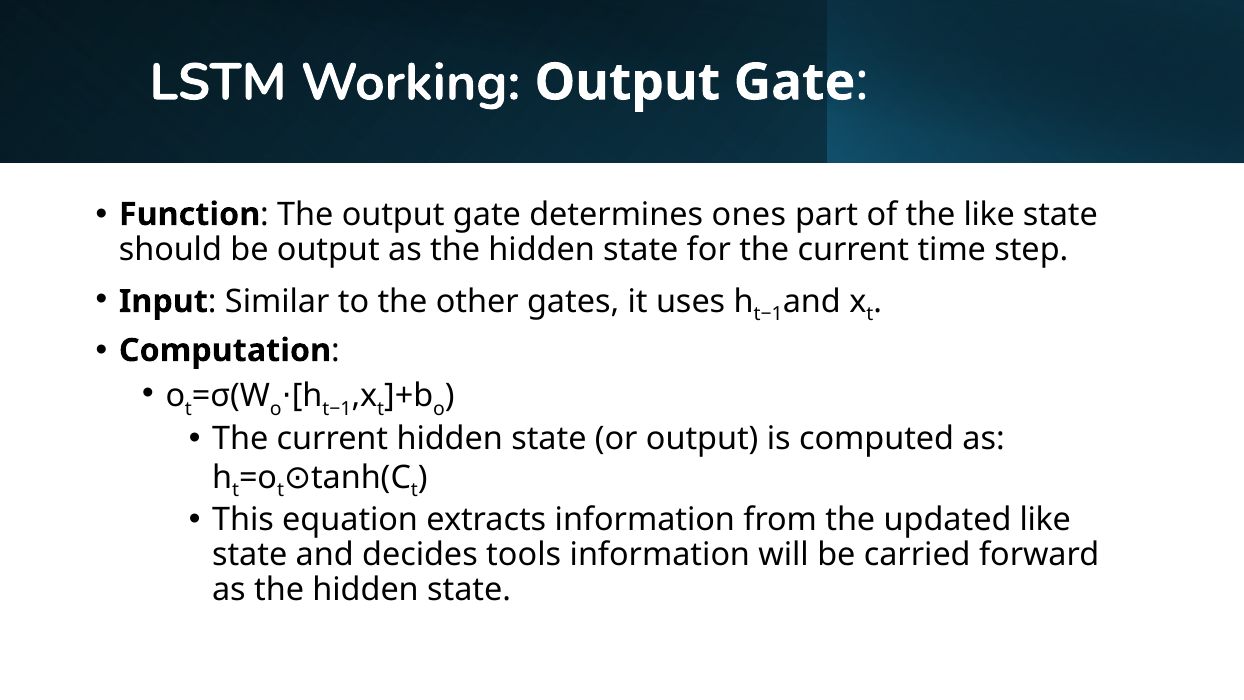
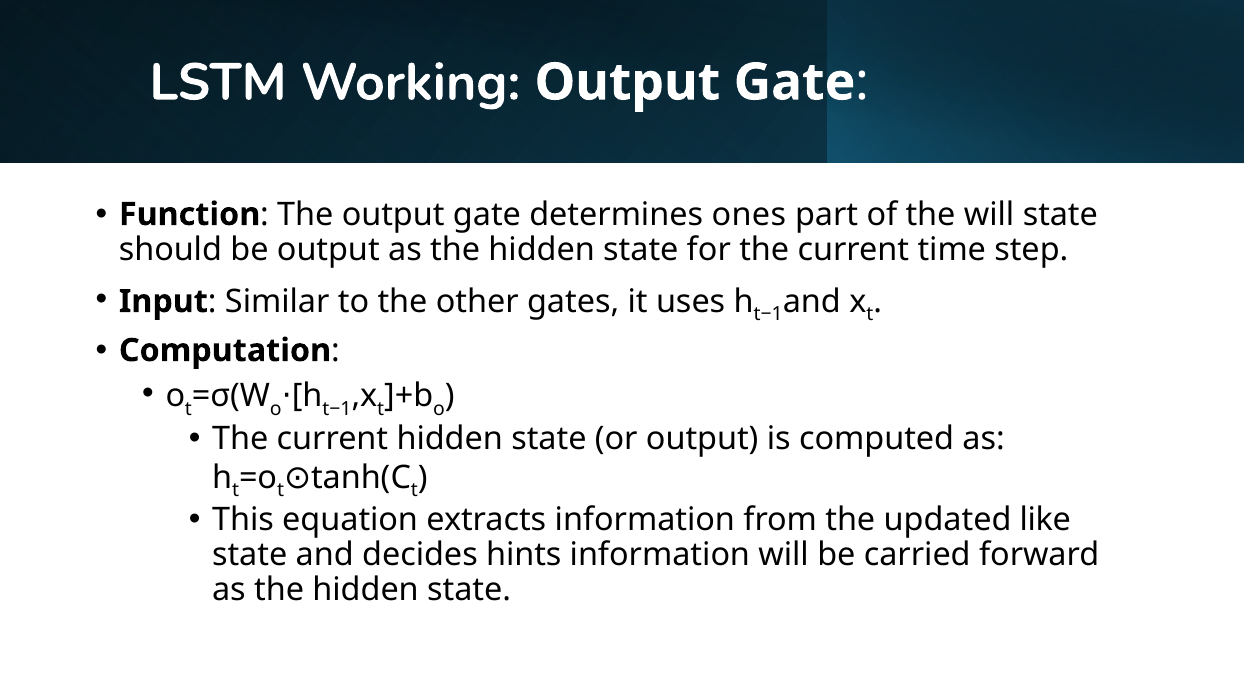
the like: like -> will (989, 214)
tools: tools -> hints (524, 555)
